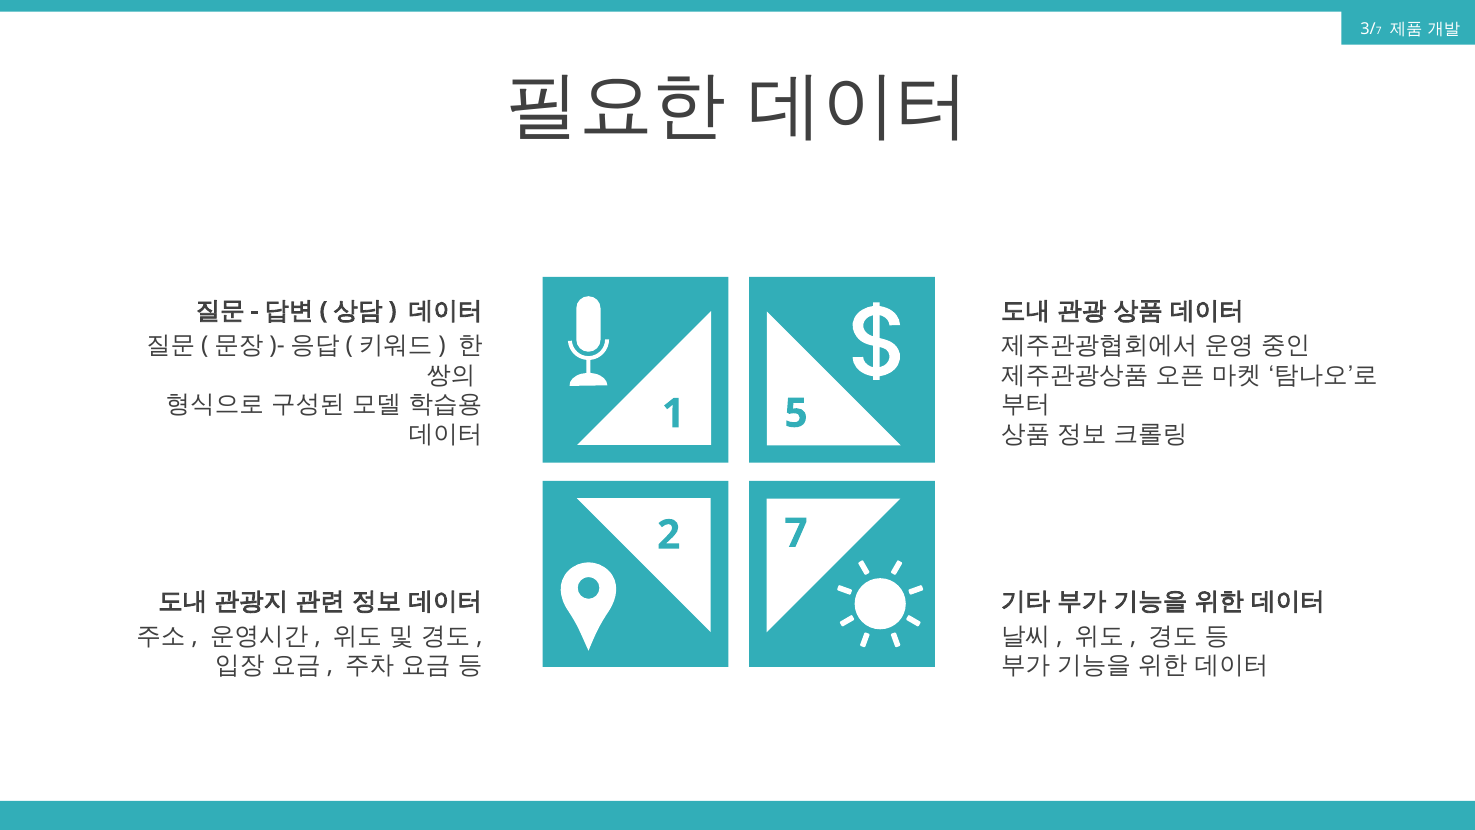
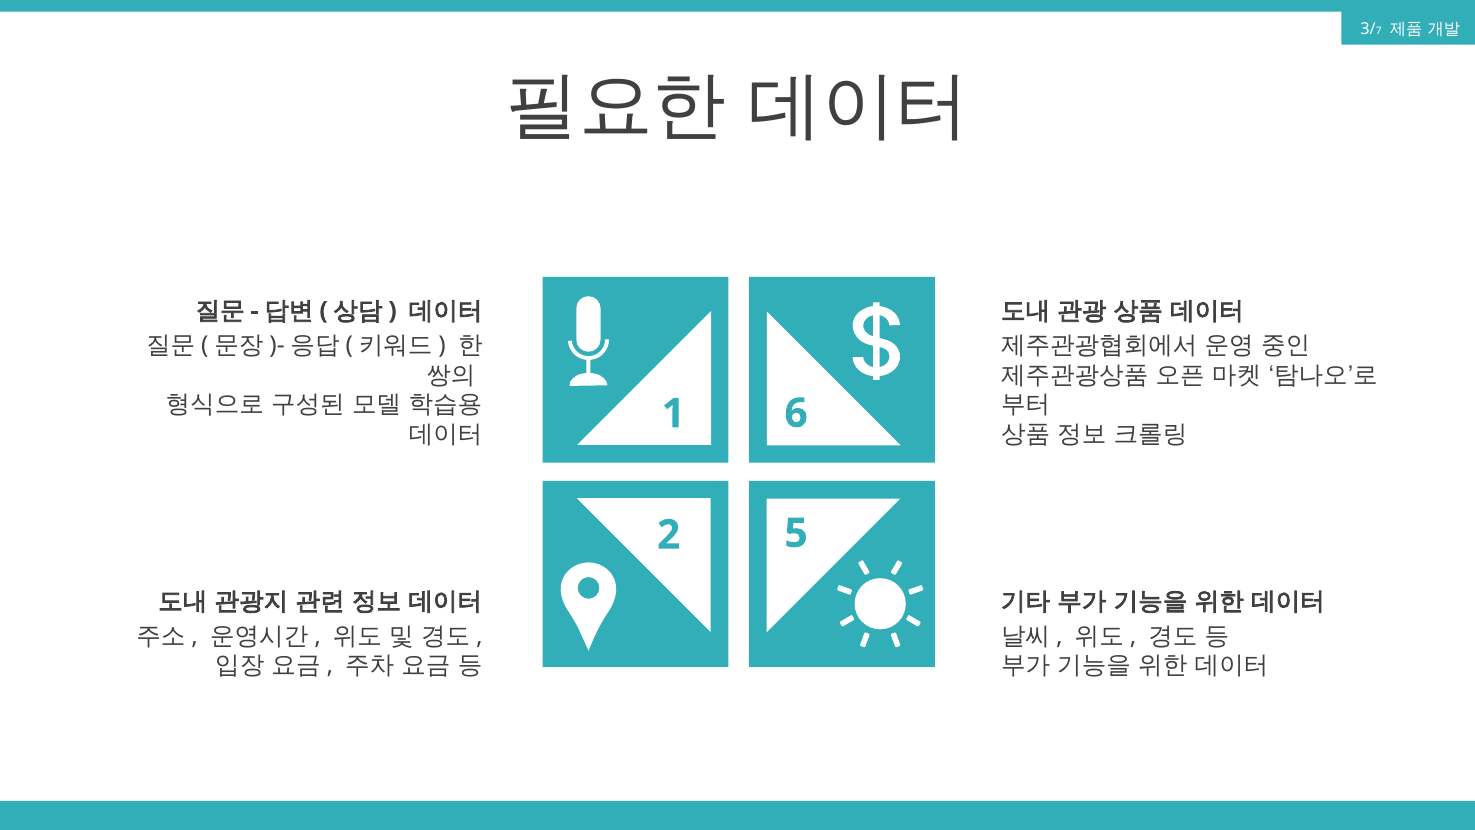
5: 5 -> 6 (796, 413)
7: 7 -> 5 (796, 533)
